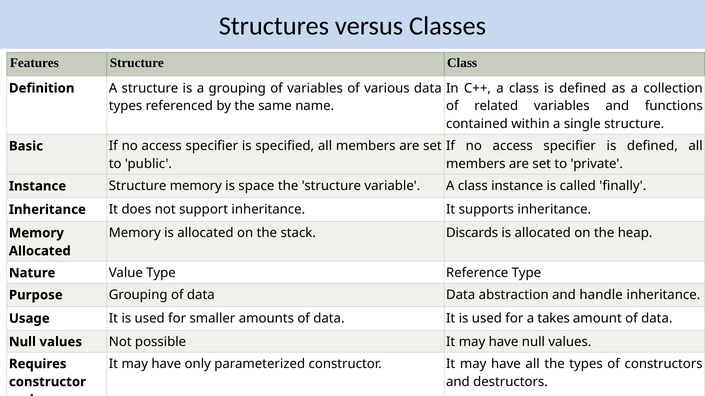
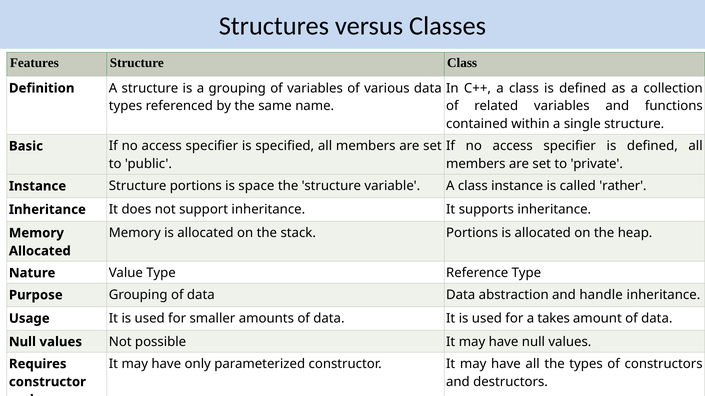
Structure memory: memory -> portions (196, 186)
finally: finally -> rather (623, 186)
stack Discards: Discards -> Portions (472, 233)
